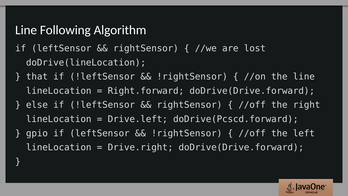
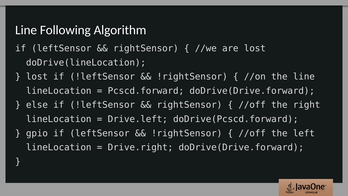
that: that -> lost (37, 77)
Right.forward: Right.forward -> Pcscd.forward (146, 91)
